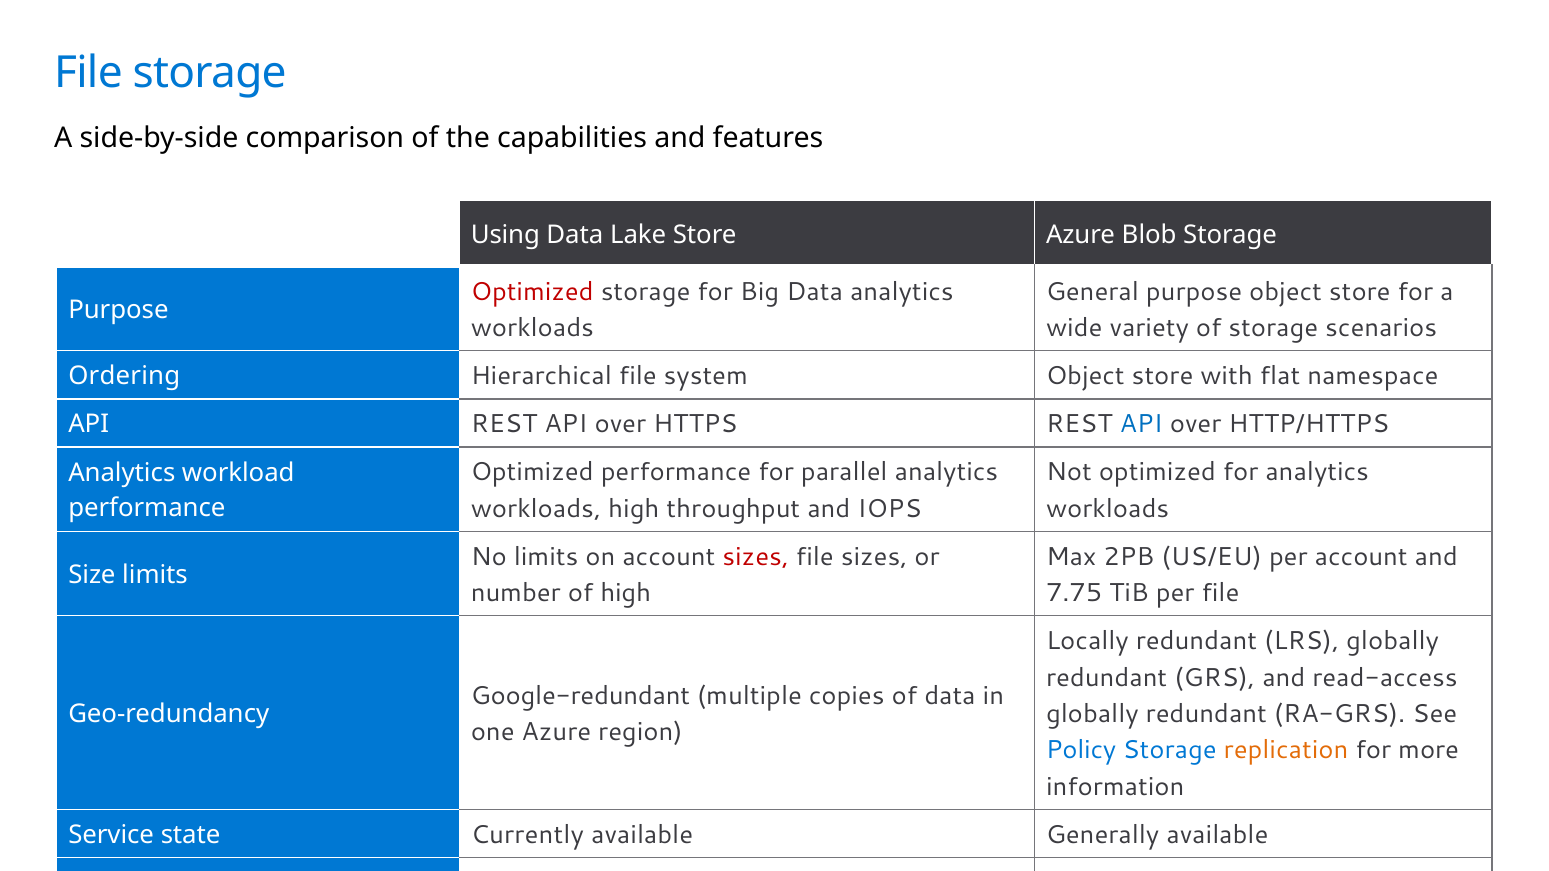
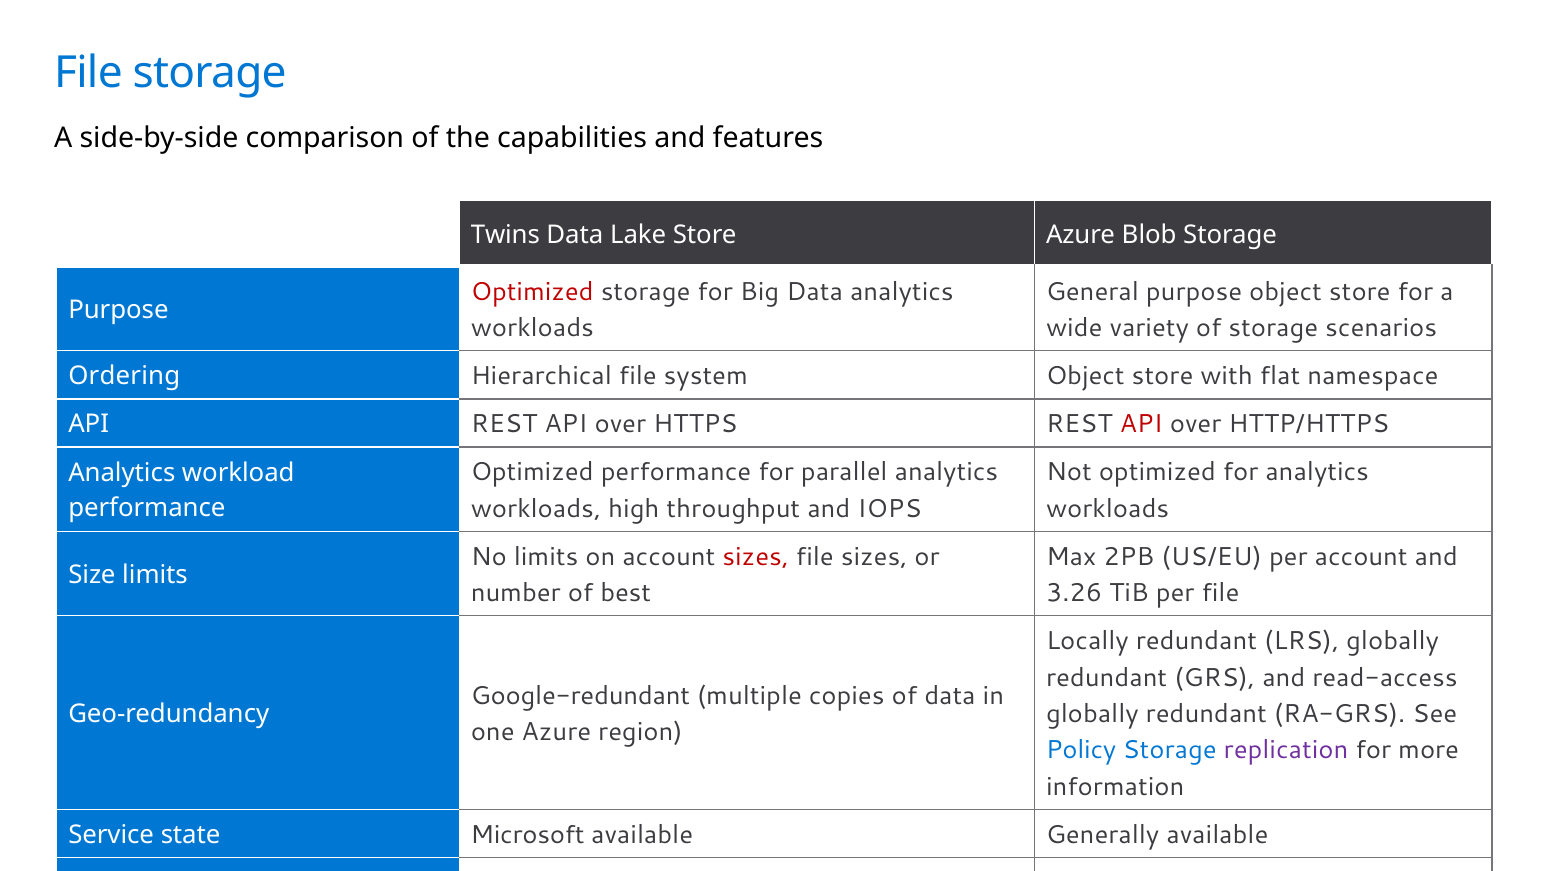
Using: Using -> Twins (505, 235)
API colour: blue -> red (1141, 424)
of high: high -> best (626, 593)
7.75: 7.75 -> 3.26 (1074, 593)
replication colour: orange -> purple (1286, 751)
Currently: Currently -> Microsoft (528, 835)
